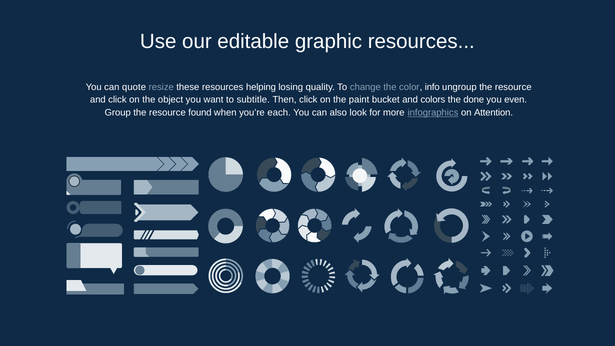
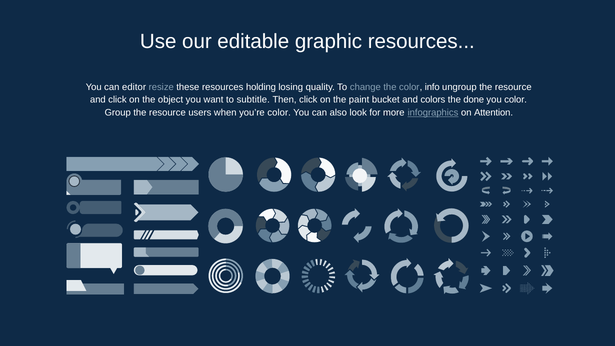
quote: quote -> editor (134, 87)
helping: helping -> holding (261, 87)
you even: even -> color (516, 100)
found: found -> users (200, 113)
you’re each: each -> color (279, 113)
